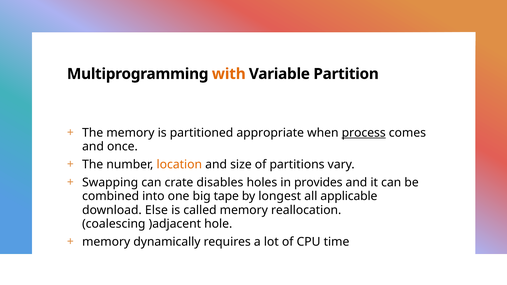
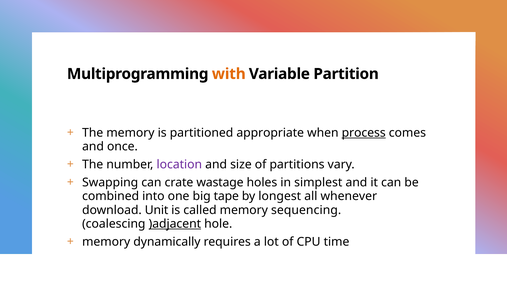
location colour: orange -> purple (179, 165)
disables: disables -> wastage (220, 183)
provides: provides -> simplest (318, 183)
applicable: applicable -> whenever (349, 196)
Else: Else -> Unit (157, 210)
reallocation: reallocation -> sequencing (306, 210)
)adjacent underline: none -> present (175, 224)
